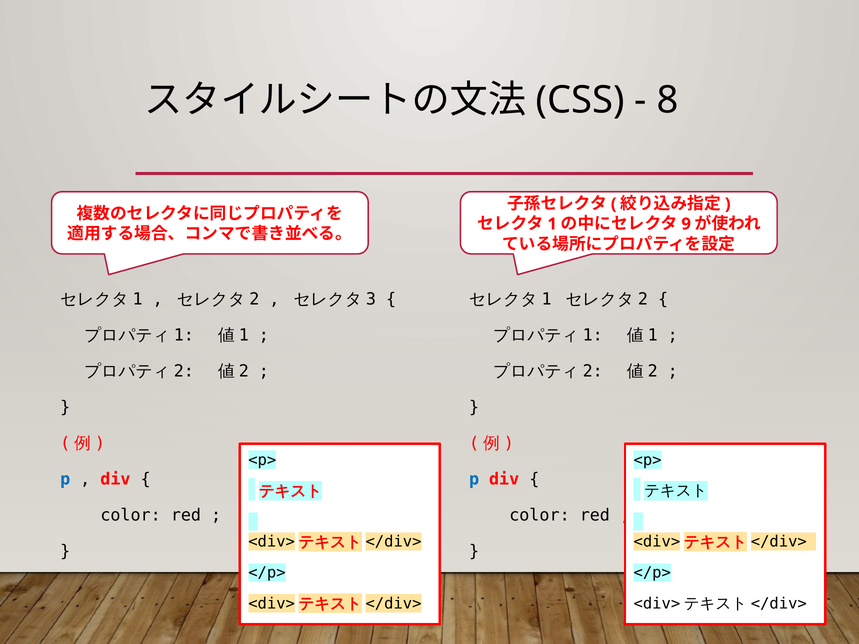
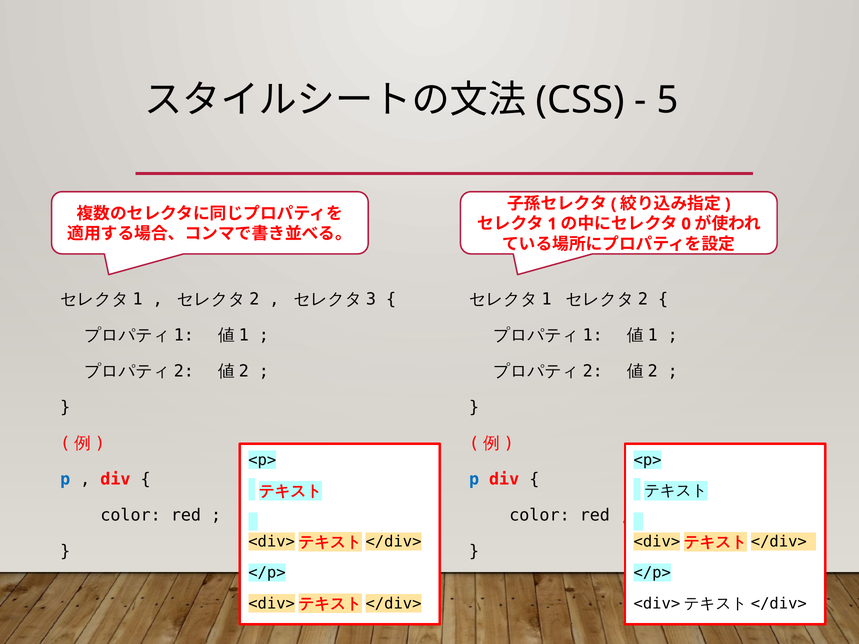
8: 8 -> 5 (668, 100)
9: 9 -> 0 (686, 224)
